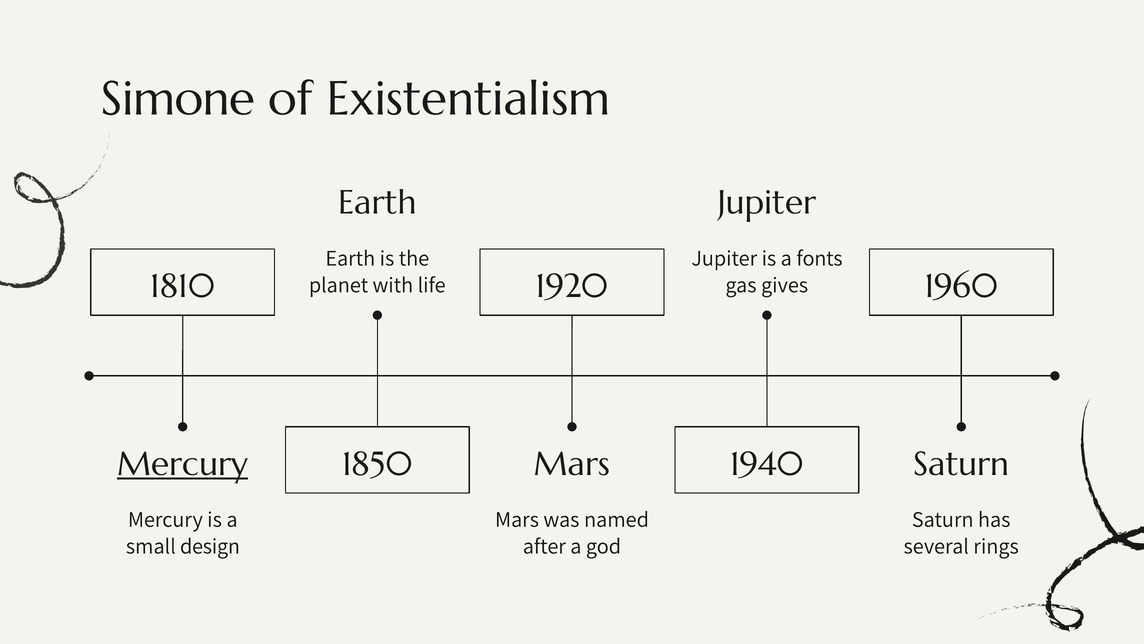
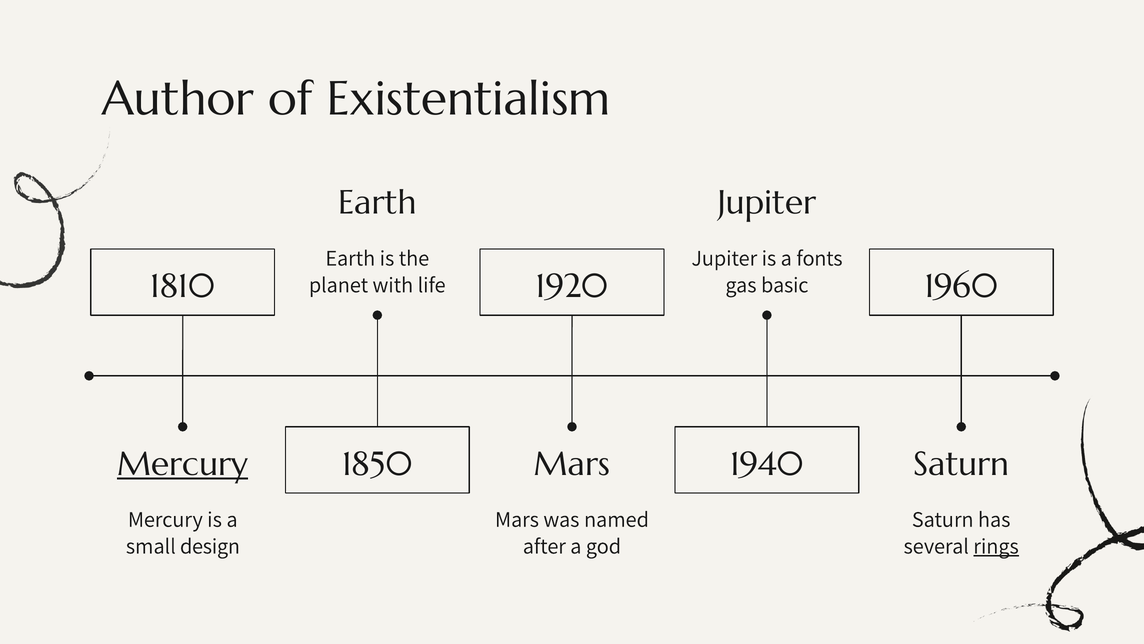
Simone: Simone -> Author (178, 99)
gives: gives -> basic (785, 285)
rings underline: none -> present (996, 546)
